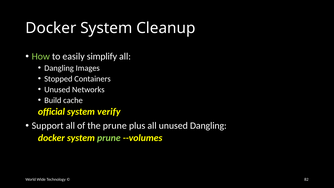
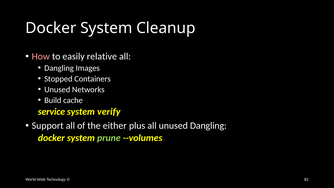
How colour: light green -> pink (41, 56)
simplify: simplify -> relative (102, 56)
official: official -> service (51, 112)
the prune: prune -> either (115, 126)
